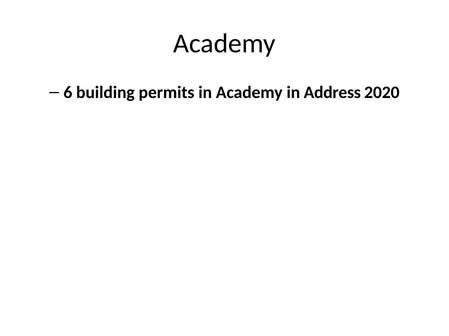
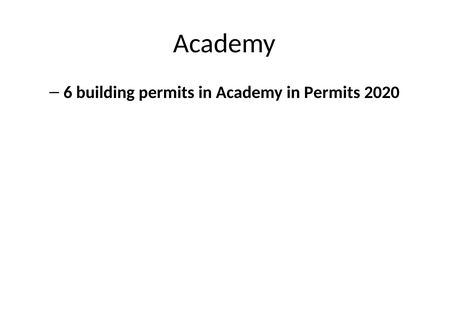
in Address: Address -> Permits (332, 93)
